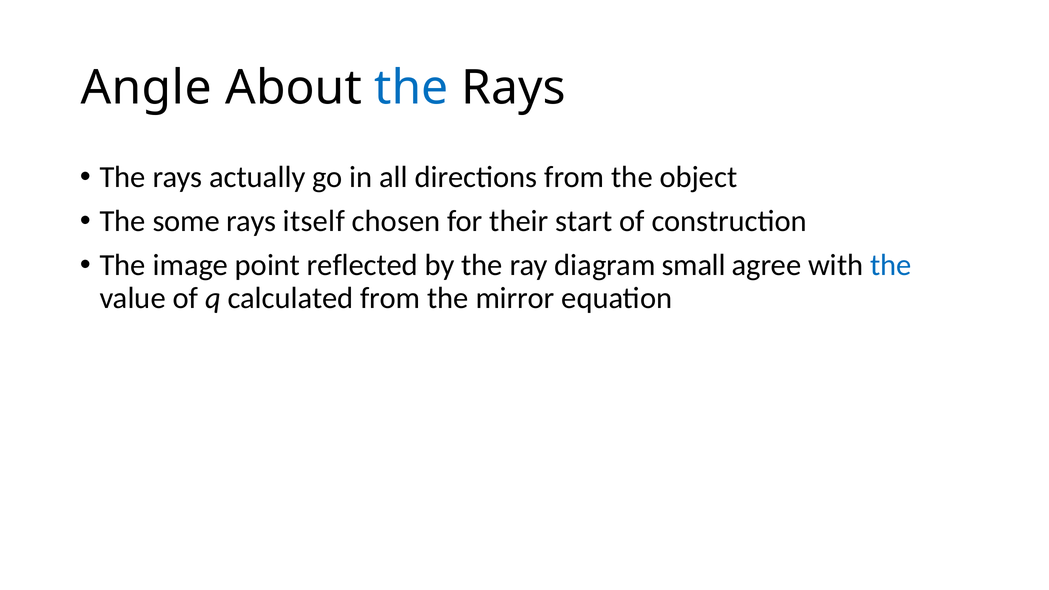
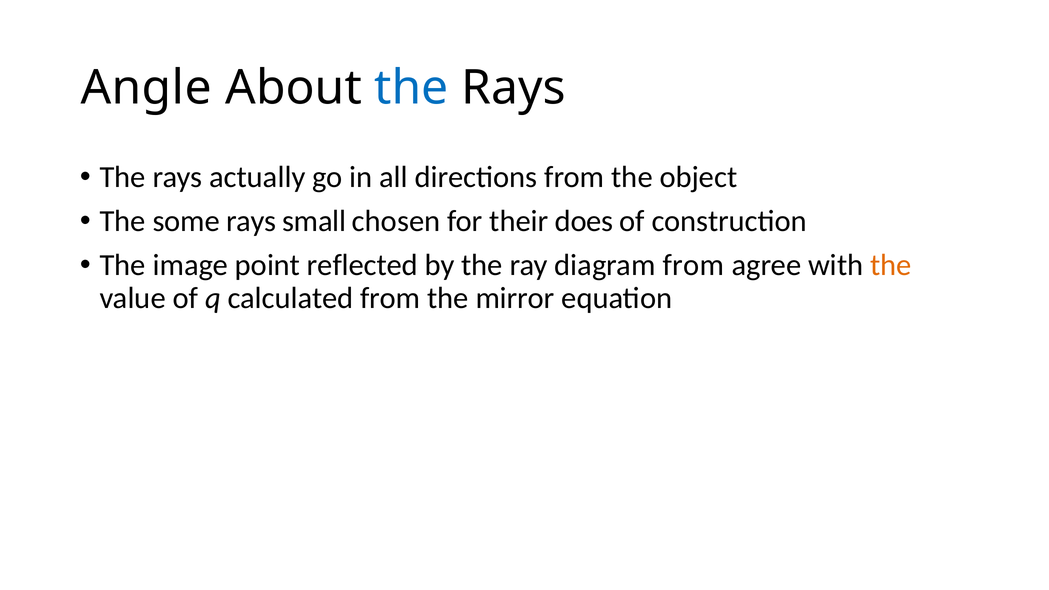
itself: itself -> small (314, 221)
start: start -> does (584, 221)
diagram small: small -> from (693, 265)
the colour: blue -> orange (891, 265)
